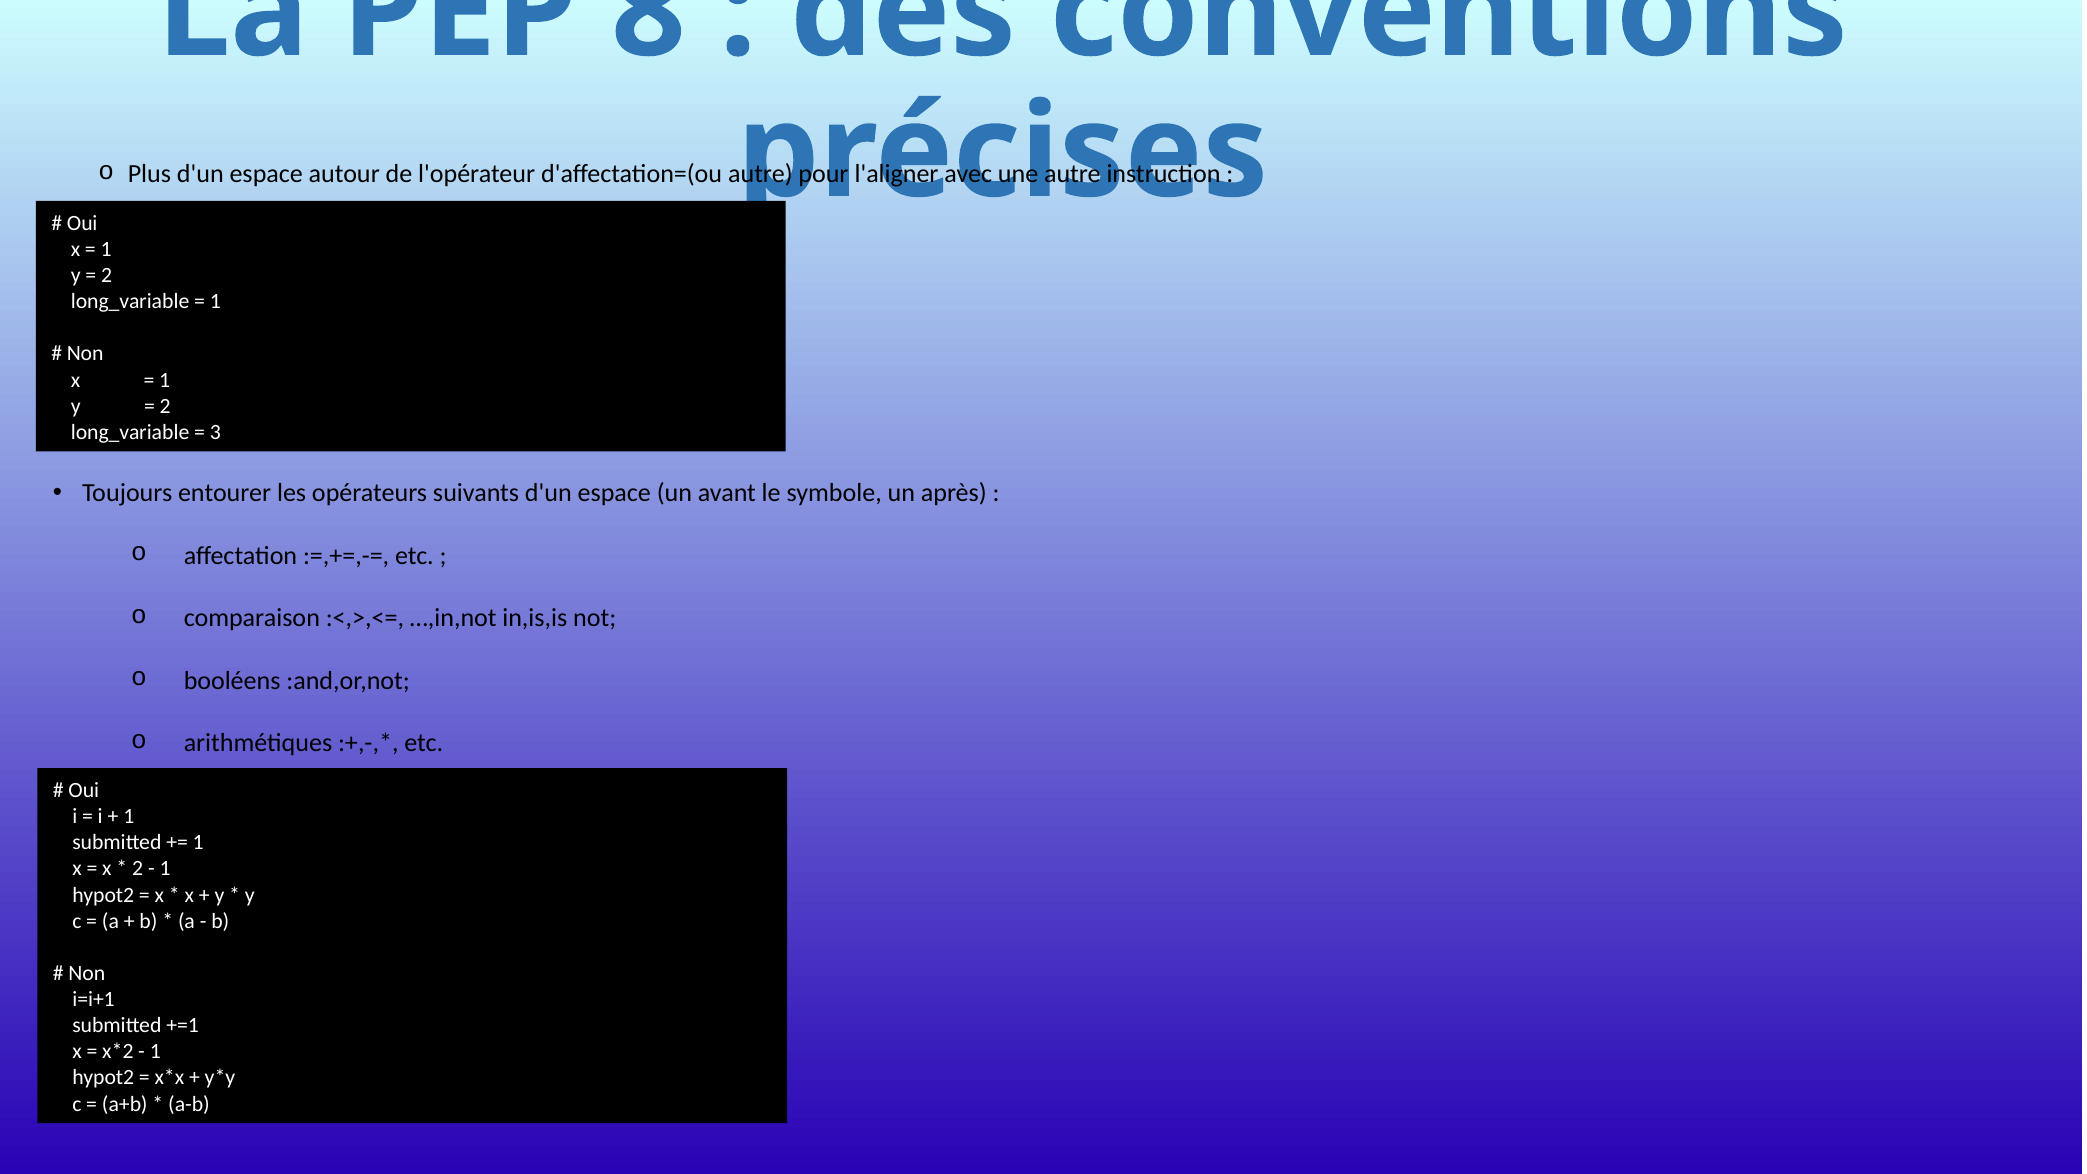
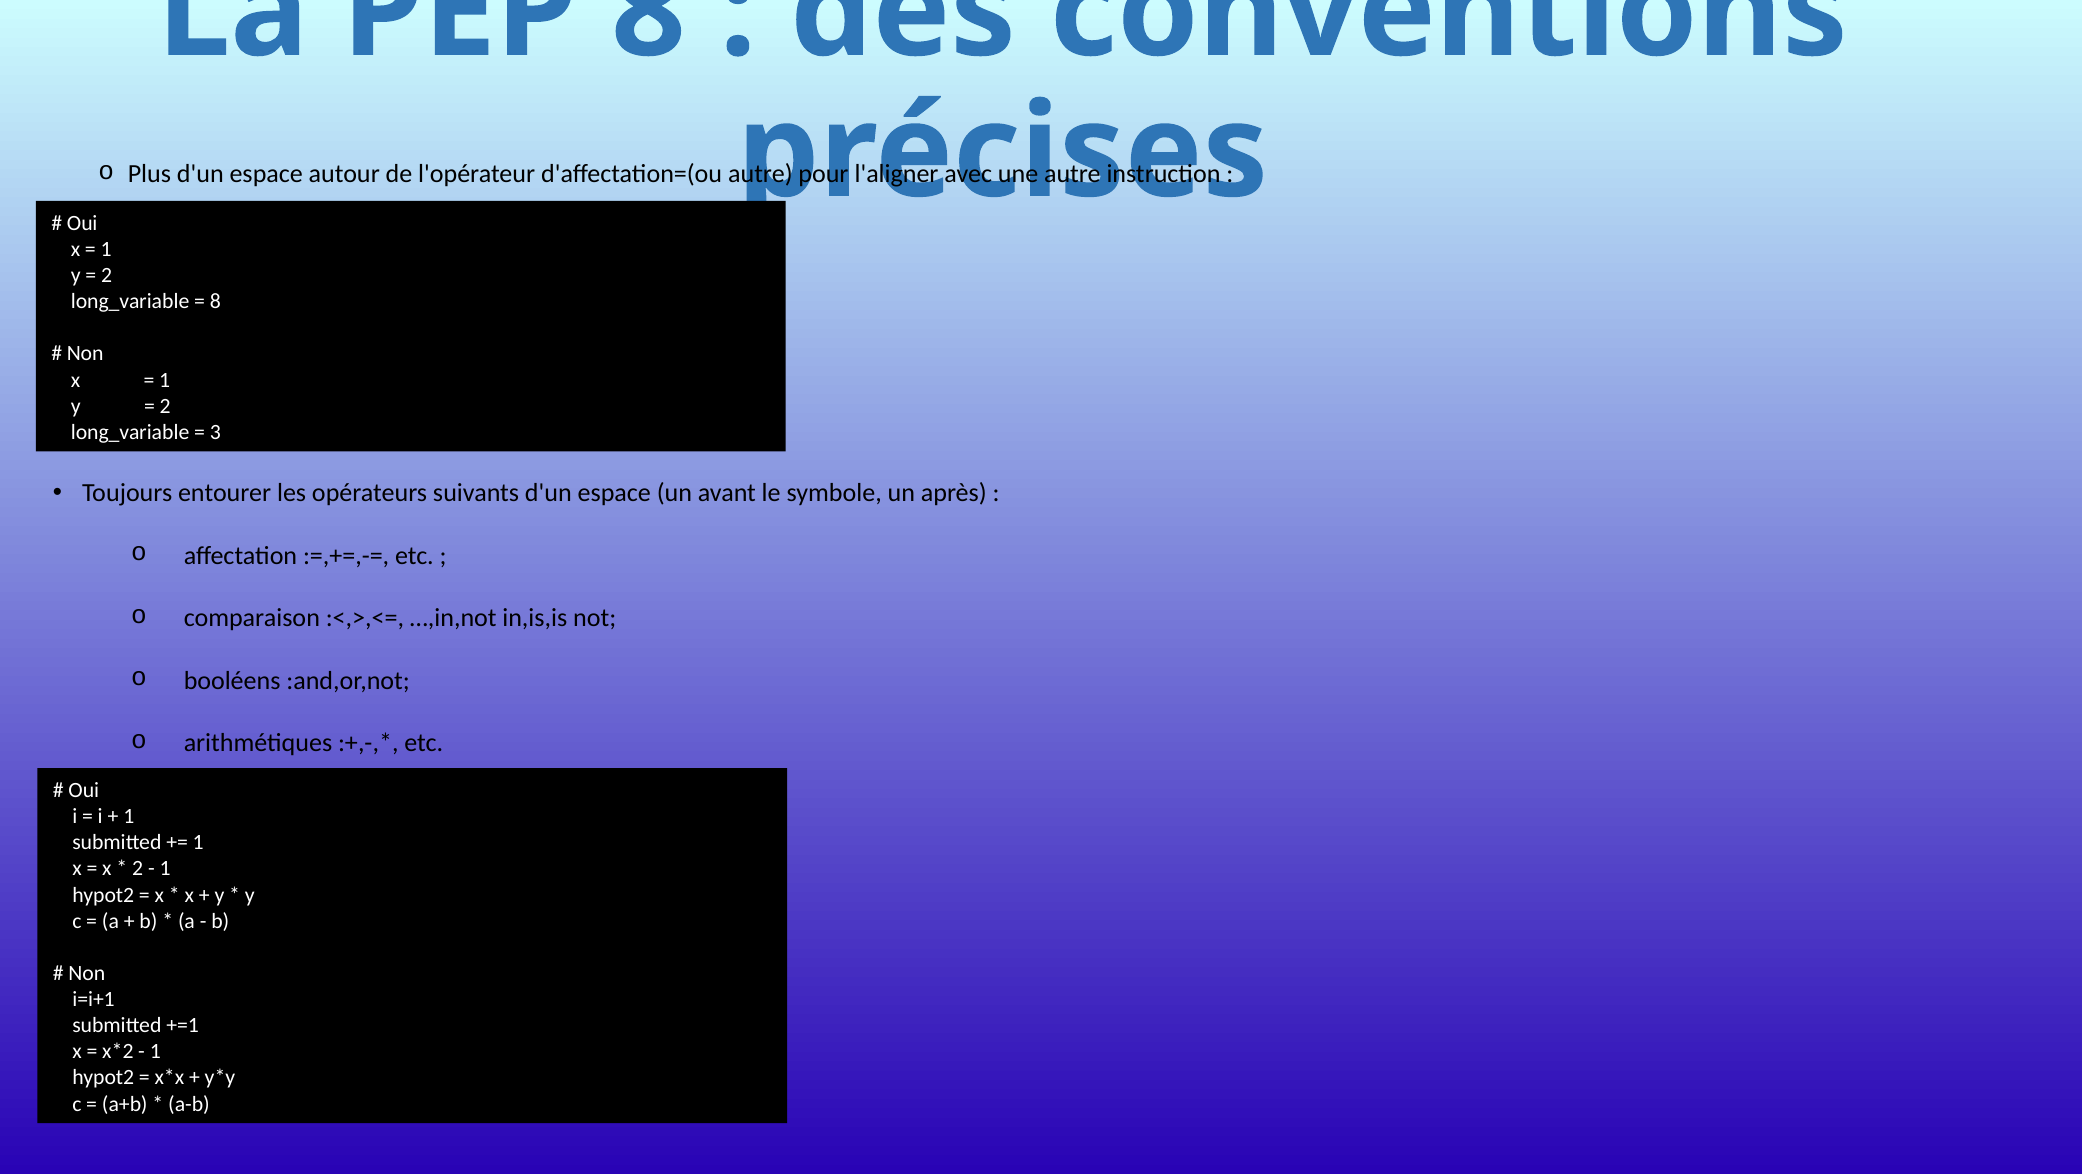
1: 1 -> 8 (215, 301)
